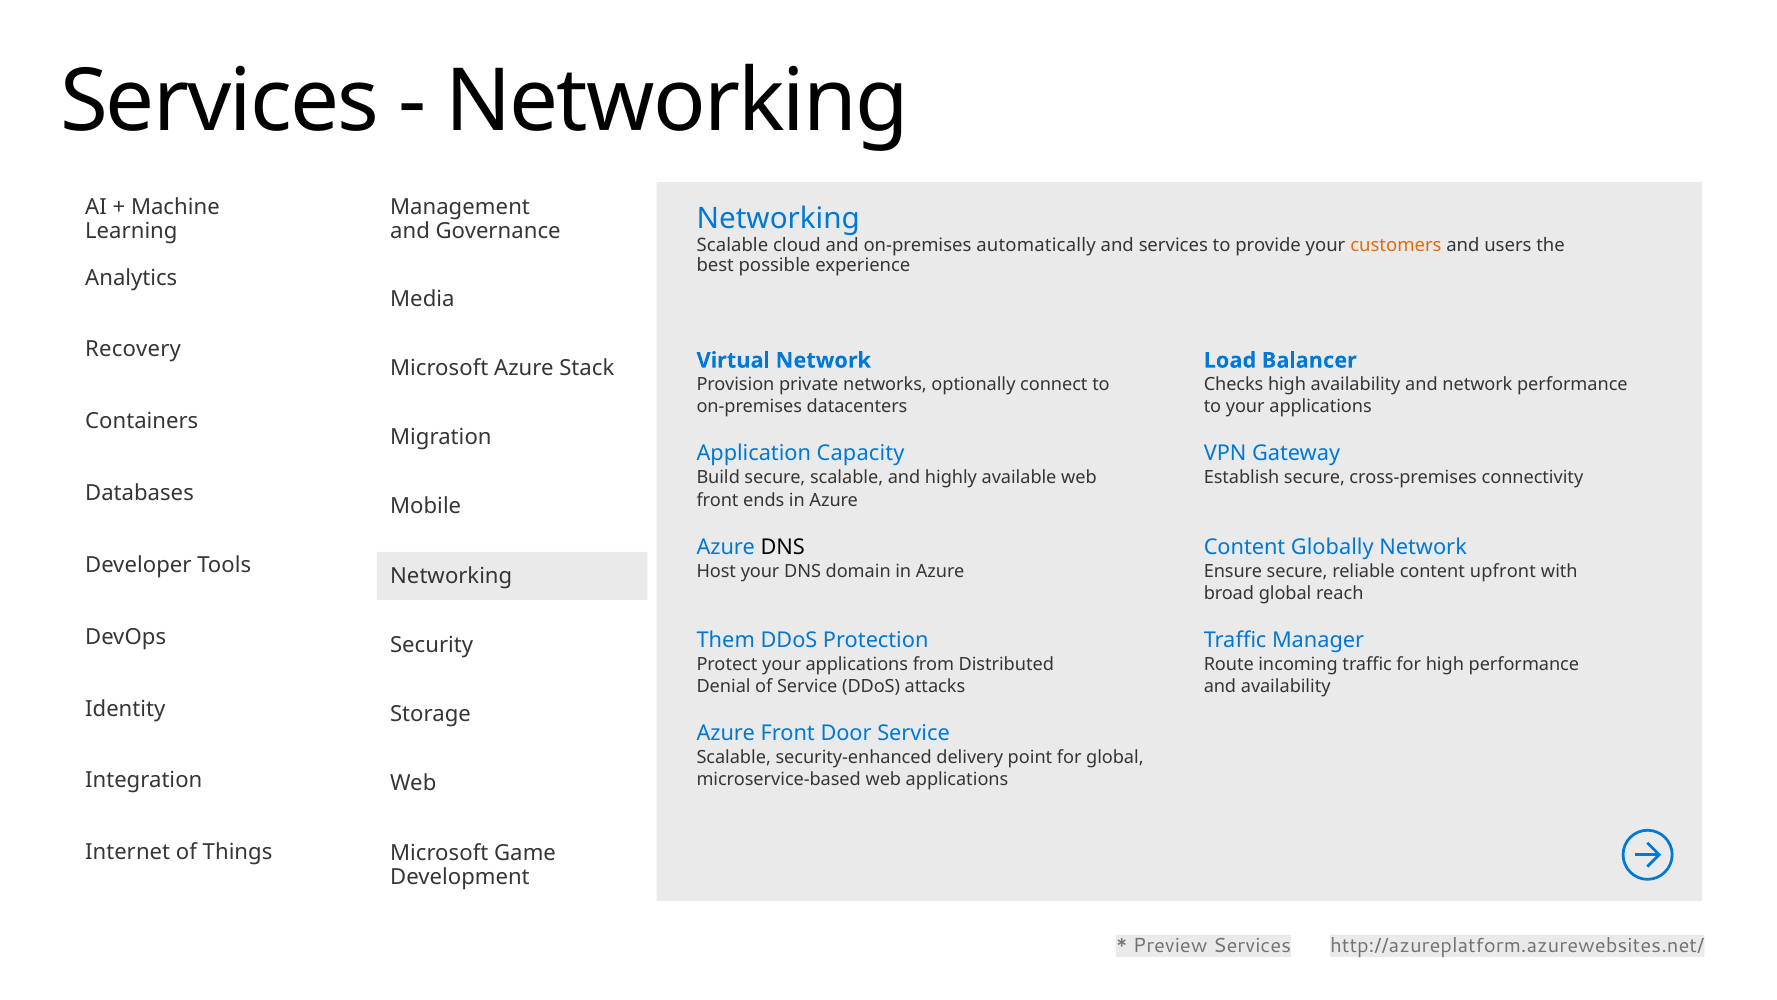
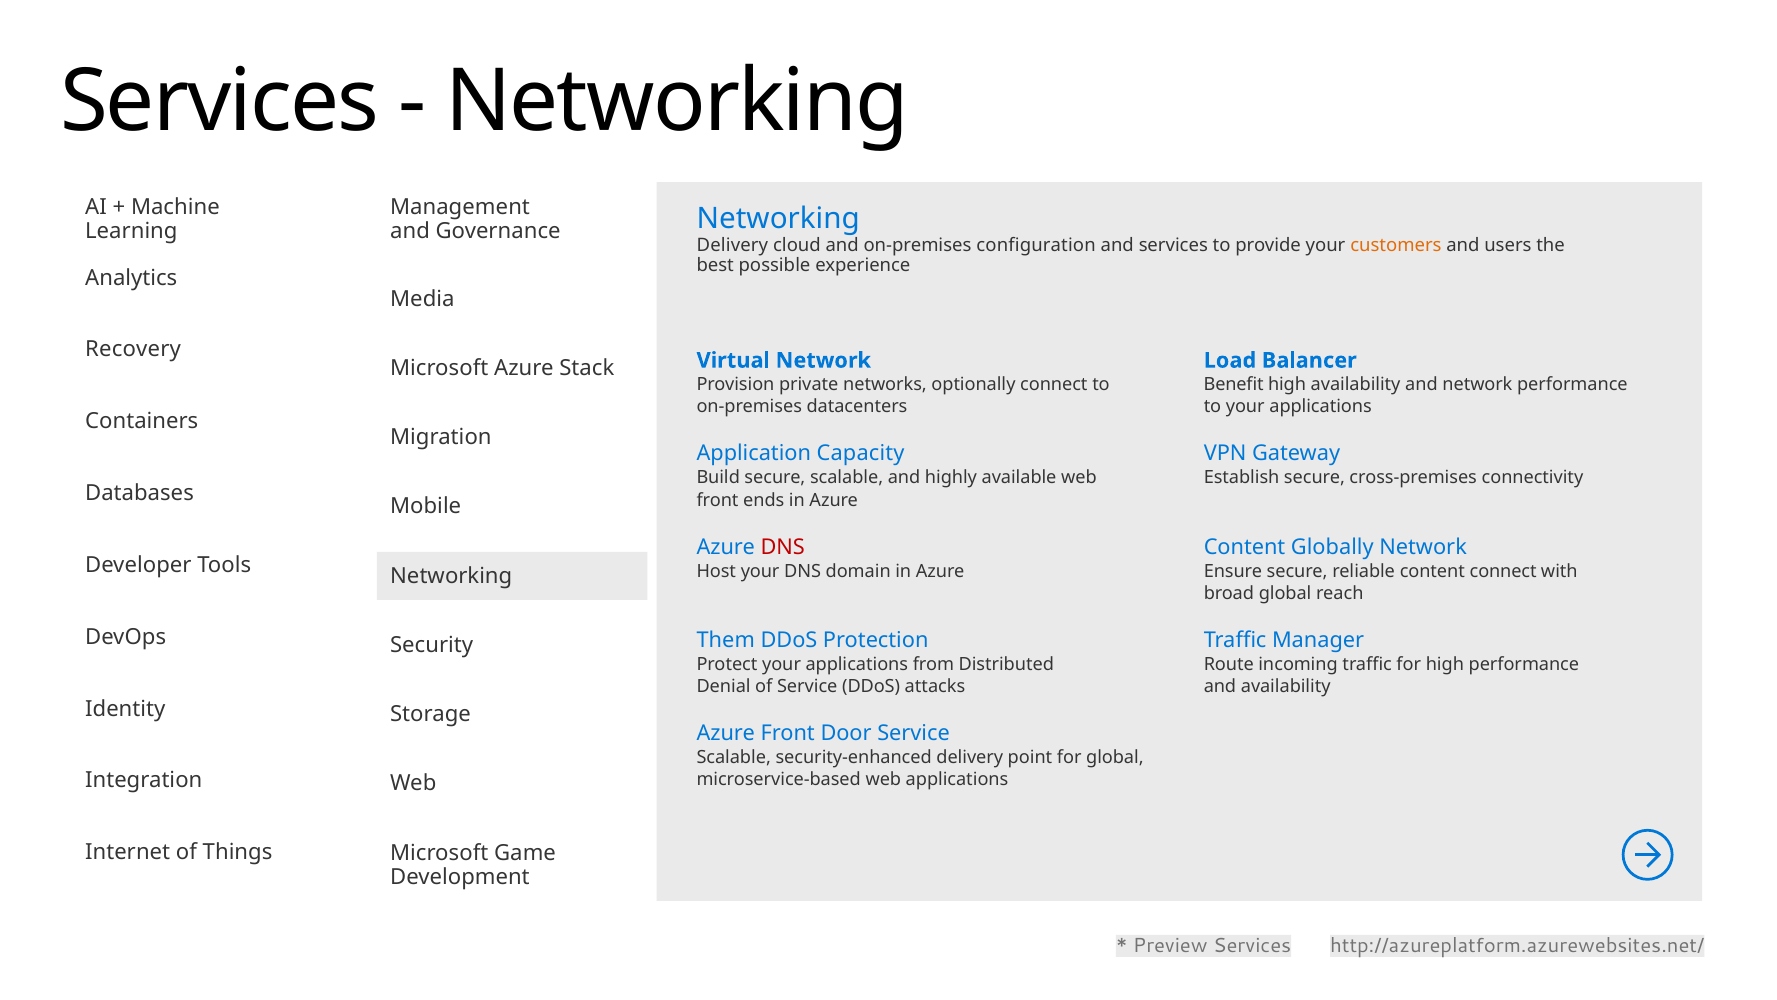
Scalable: Scalable -> Delivery (732, 245)
automatically: automatically -> configuration (1036, 245)
Checks: Checks -> Benefit (1234, 384)
DNS colour: black -> red (783, 547)
content upfront: upfront -> connect (1503, 571)
